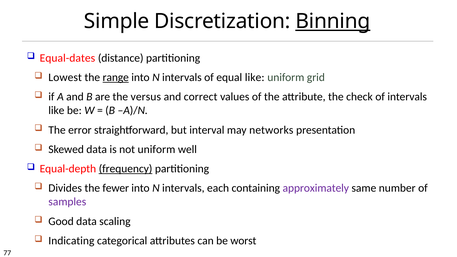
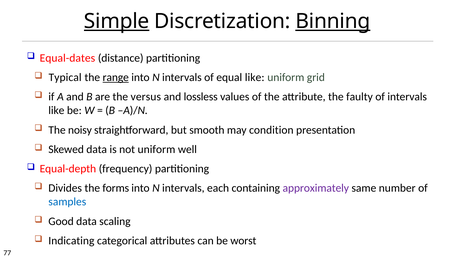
Simple underline: none -> present (117, 21)
Lowest: Lowest -> Typical (65, 77)
correct: correct -> lossless (201, 97)
check: check -> faulty (359, 97)
error: error -> noisy (80, 130)
interval: interval -> smooth (207, 130)
networks: networks -> condition (271, 130)
frequency underline: present -> none (126, 169)
fewer: fewer -> forms (116, 188)
samples colour: purple -> blue (67, 202)
